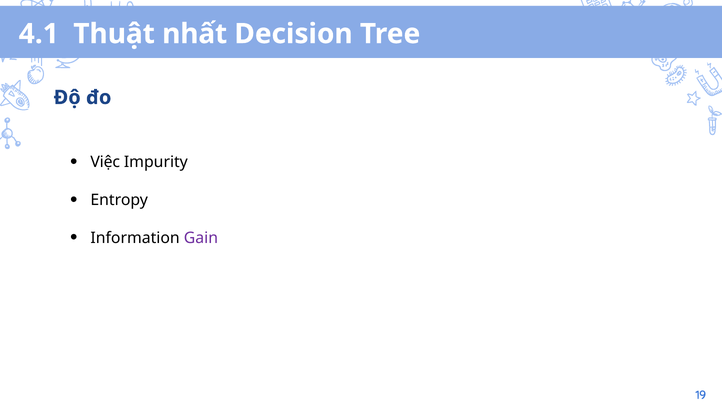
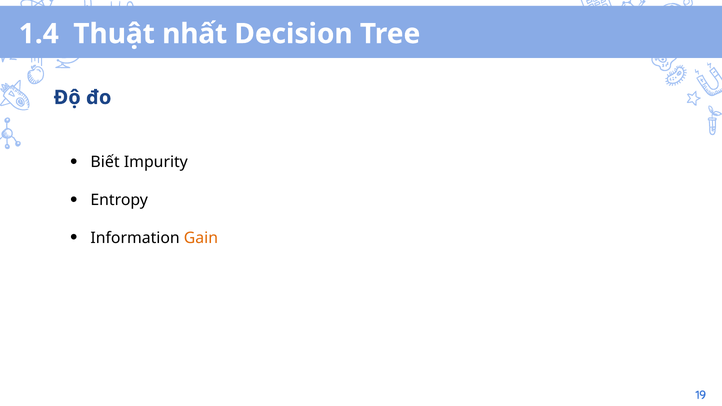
4.1: 4.1 -> 1.4 (39, 34)
Việc: Việc -> Biết (105, 162)
Gain colour: purple -> orange (201, 238)
